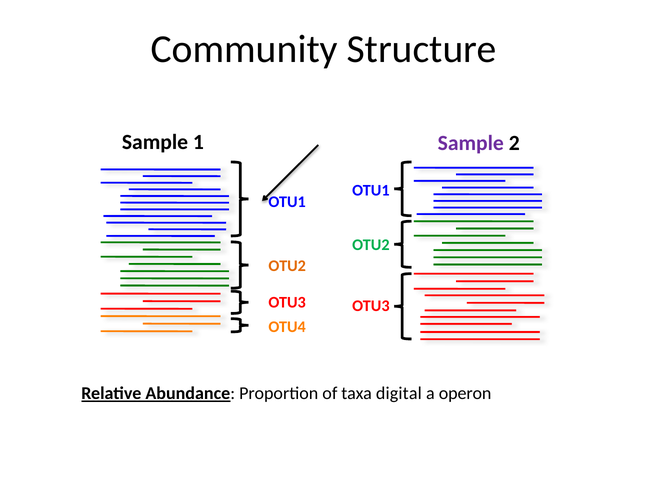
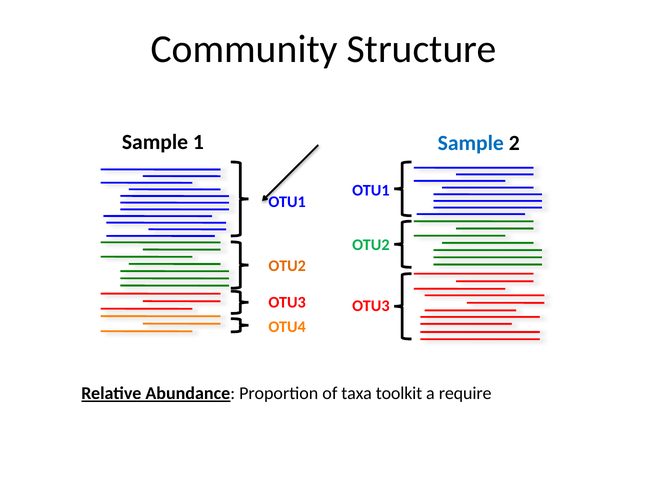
Sample colour: purple -> blue (471, 143)
digital: digital -> toolkit (399, 393)
operon: operon -> require (465, 393)
